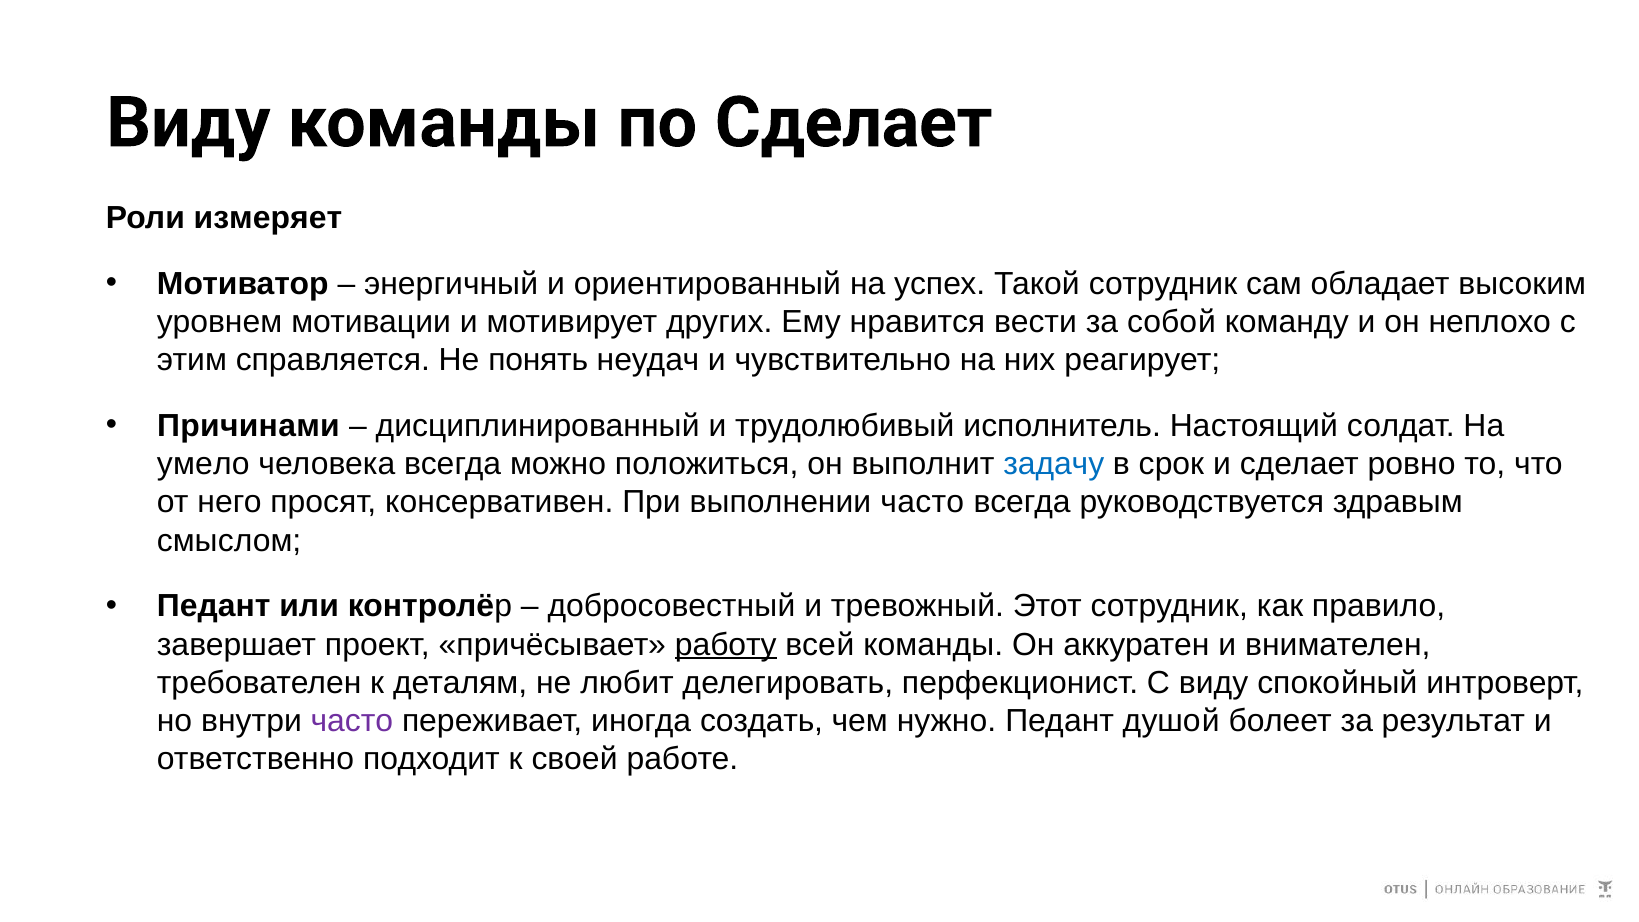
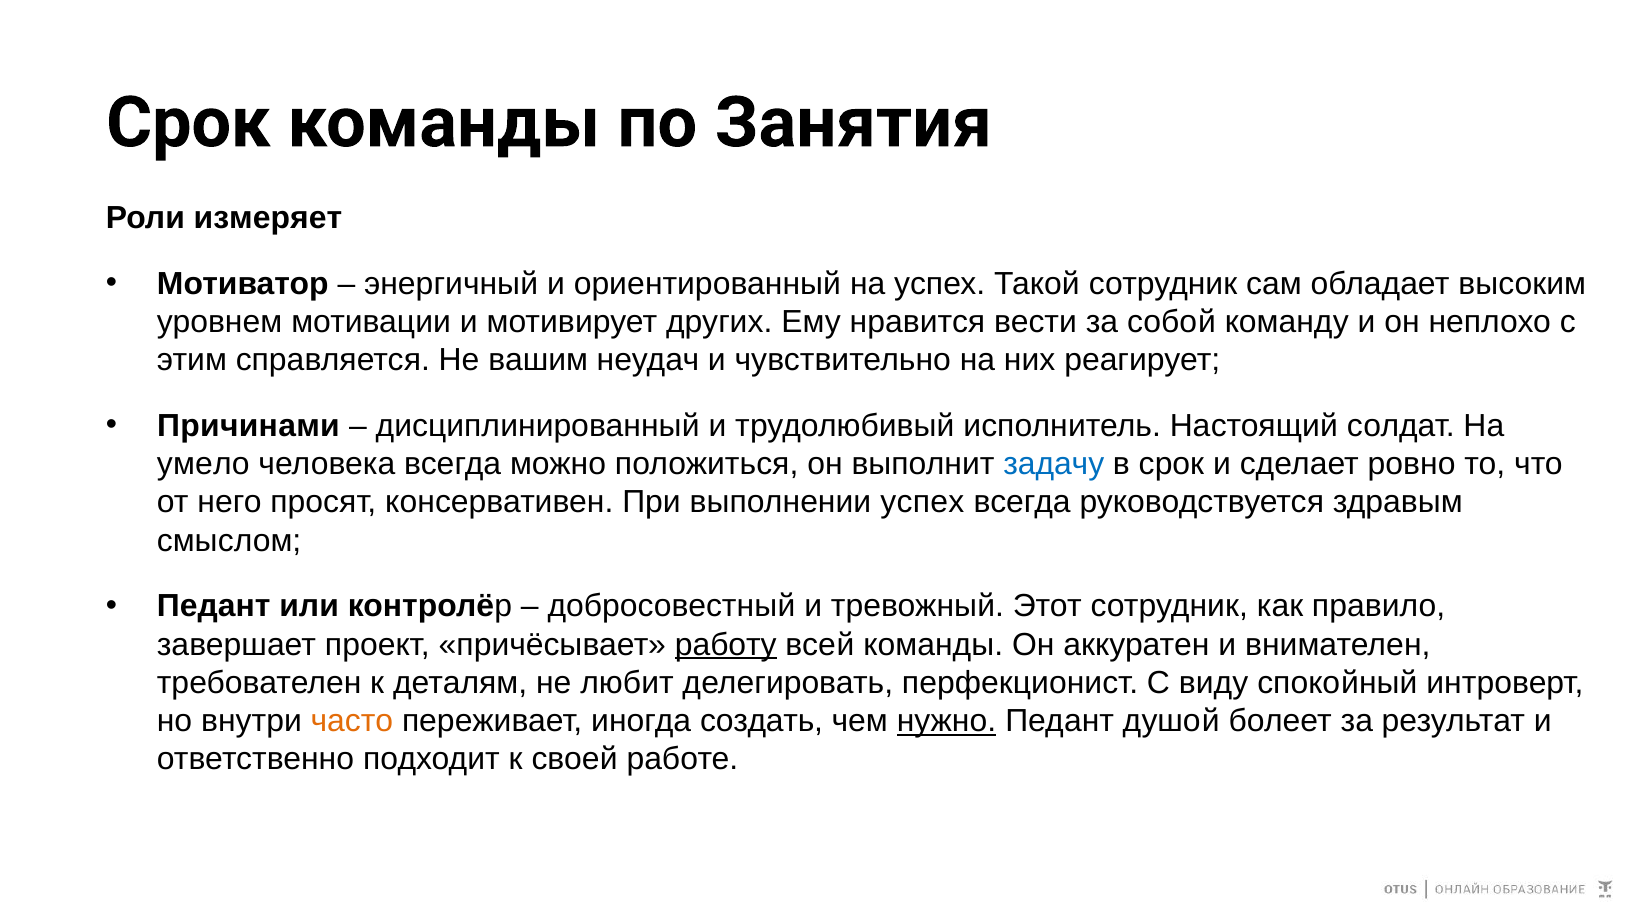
Виду: Виду -> Срок (188, 123)
по Сделает: Сделает -> Занятия (853, 123)
понять: понять -> вашим (538, 360)
выполнении часто: часто -> успех (922, 502)
часто colour: purple -> orange (352, 721)
нужно underline: none -> present (947, 721)
